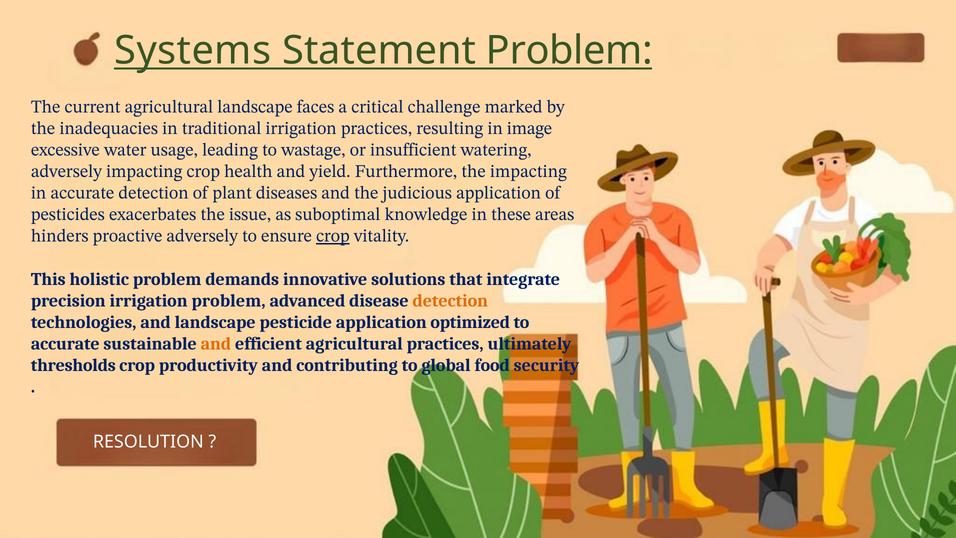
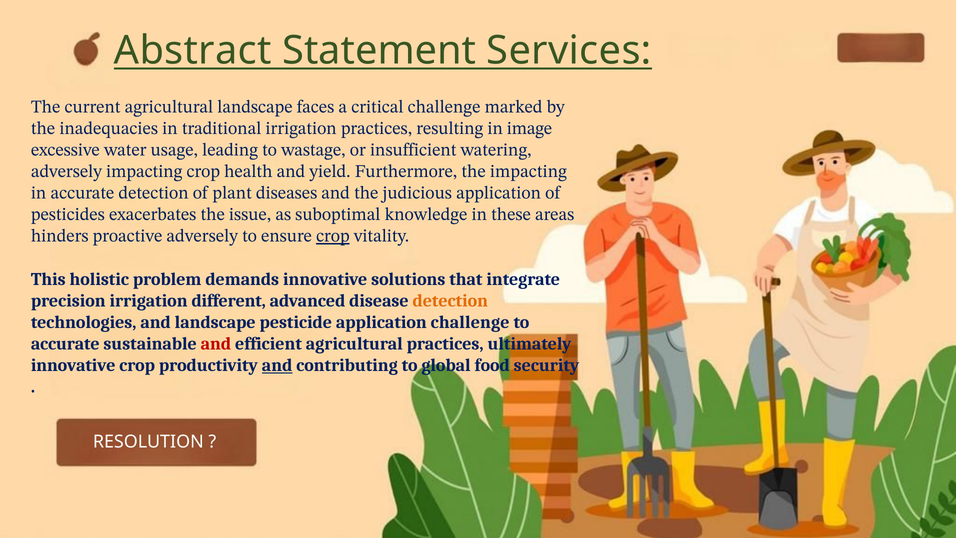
Systems: Systems -> Abstract (193, 50)
Statement Problem: Problem -> Services (569, 50)
irrigation problem: problem -> different (229, 300)
application optimized: optimized -> challenge (470, 322)
and colour: orange -> red (216, 343)
thresholds: thresholds -> innovative (73, 365)
and underline: none -> present (277, 365)
